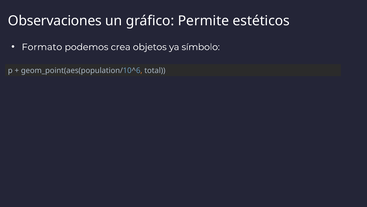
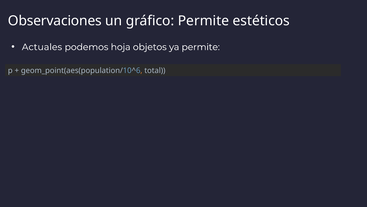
Formato: Formato -> Actuales (42, 47)
crea: crea -> hoja (121, 47)
ya símbolo: símbolo -> permite (201, 47)
